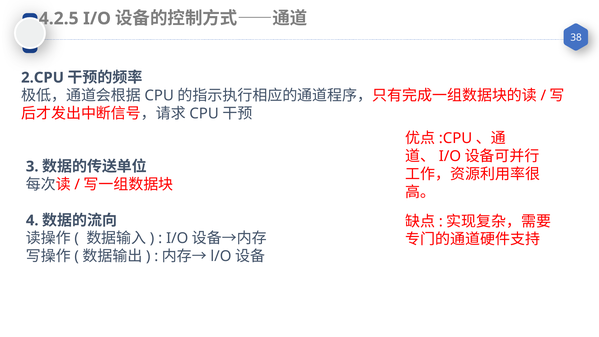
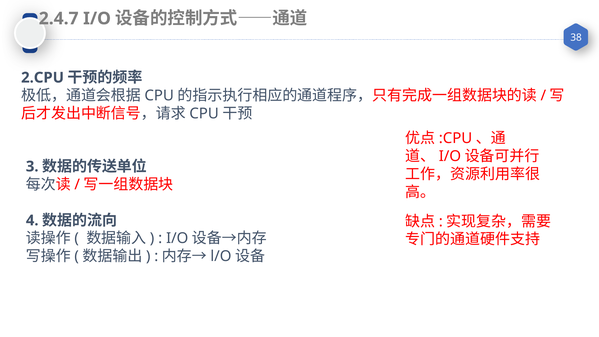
4.2.5: 4.2.5 -> 2.4.7 (59, 19)
